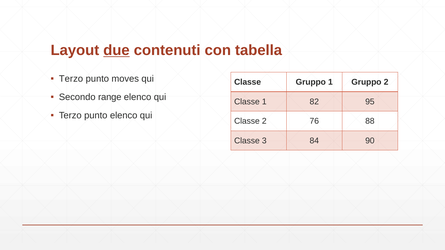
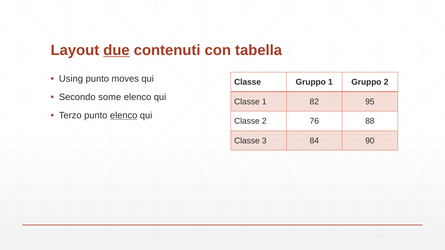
Terzo: Terzo -> Using (71, 79)
range: range -> some (110, 97)
elenco underline: none -> present (124, 116)
